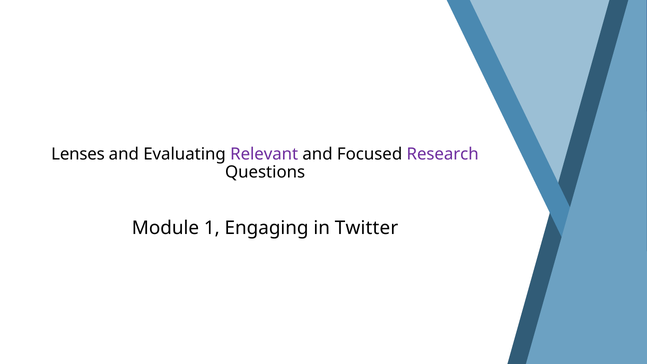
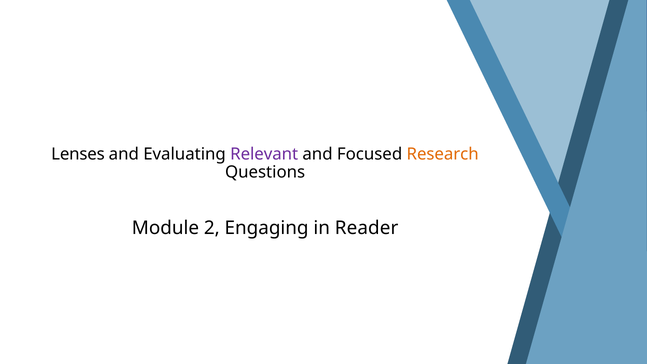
Research colour: purple -> orange (443, 154)
1: 1 -> 2 (212, 228)
Twitter: Twitter -> Reader (367, 228)
